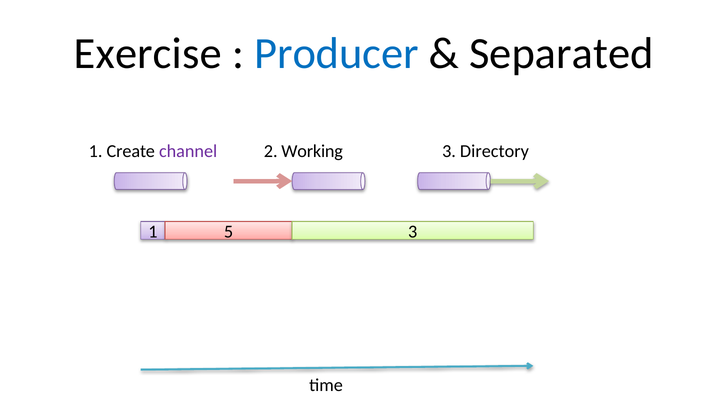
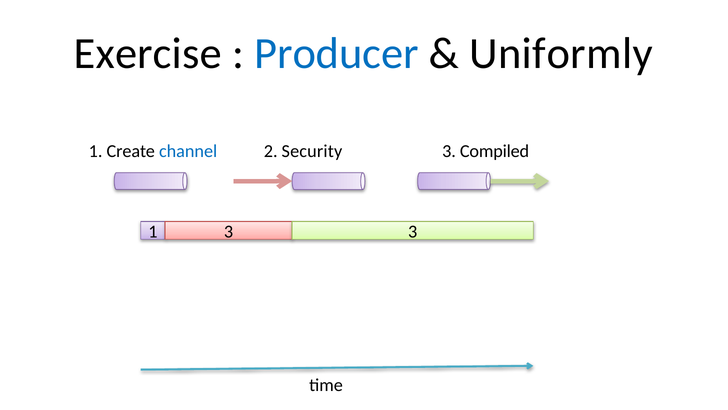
Separated: Separated -> Uniformly (561, 54)
channel colour: purple -> blue (188, 151)
Working: Working -> Security (312, 151)
Directory: Directory -> Compiled (495, 151)
1 5: 5 -> 3 (229, 231)
